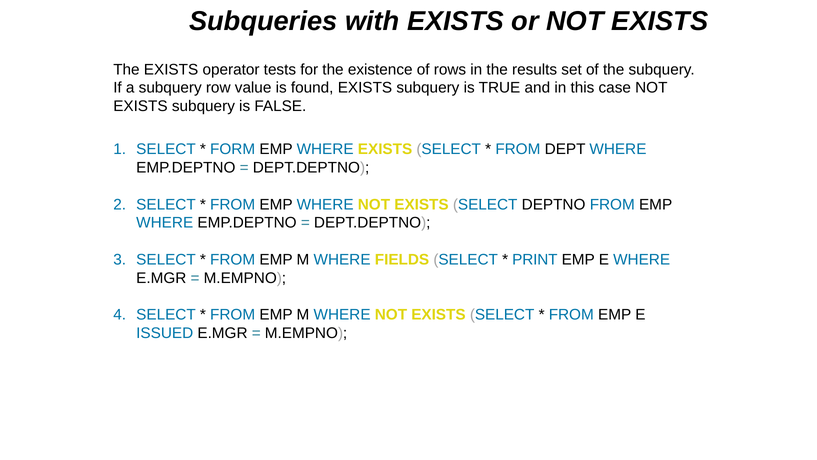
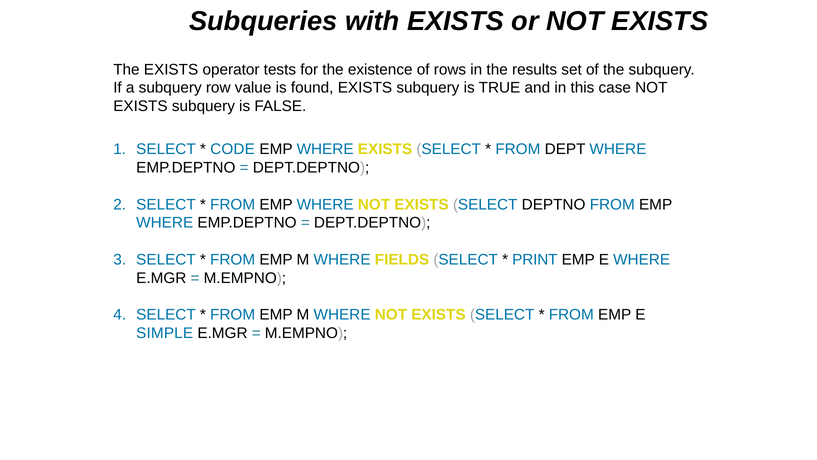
FORM: FORM -> CODE (233, 149)
ISSUED: ISSUED -> SIMPLE (165, 333)
